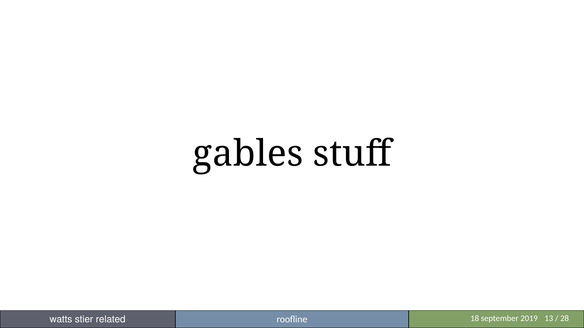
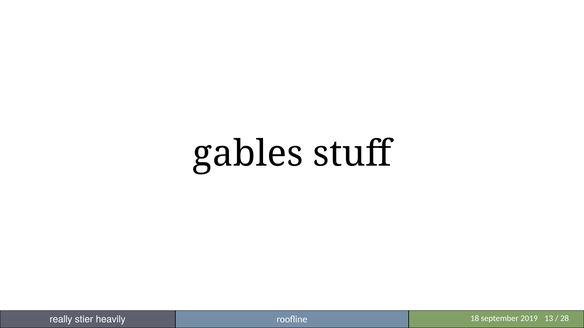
watts: watts -> really (61, 320)
related: related -> heavily (111, 320)
